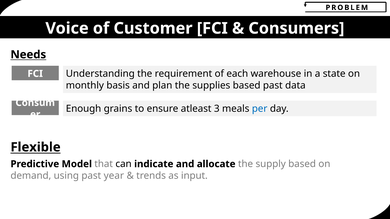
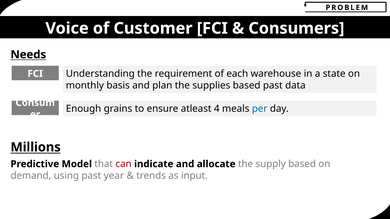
3: 3 -> 4 (217, 109)
Flexible: Flexible -> Millions (36, 147)
can colour: black -> red (124, 164)
